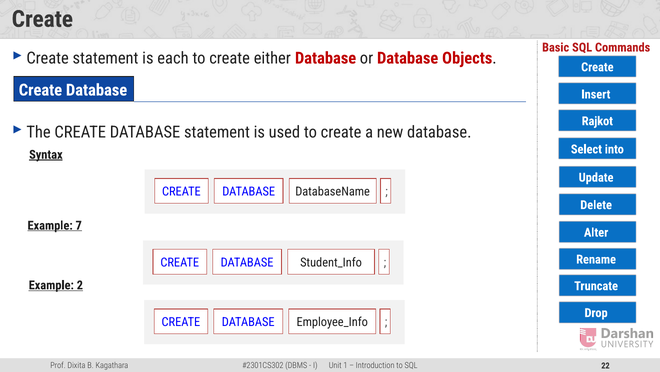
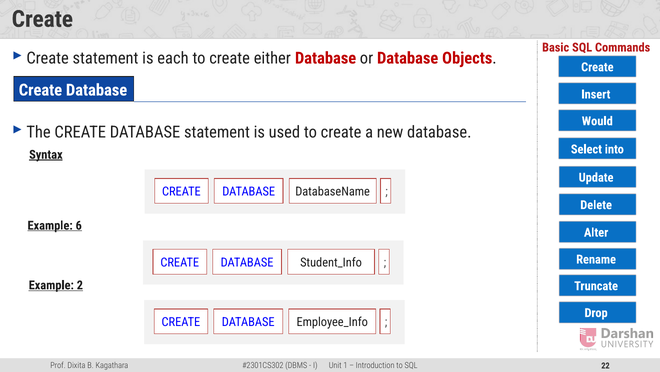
Rajkot: Rajkot -> Would (597, 121)
7: 7 -> 6 (79, 225)
